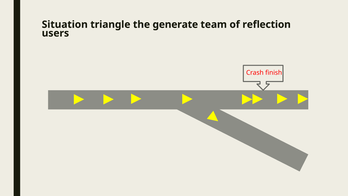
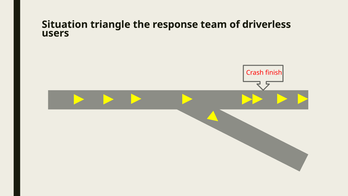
generate: generate -> response (175, 24)
reflection: reflection -> driverless (267, 24)
